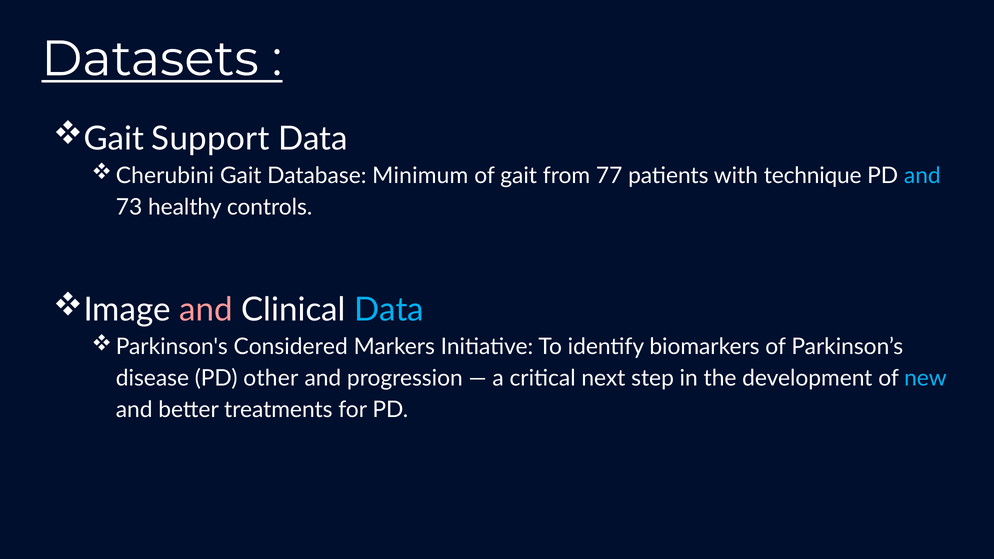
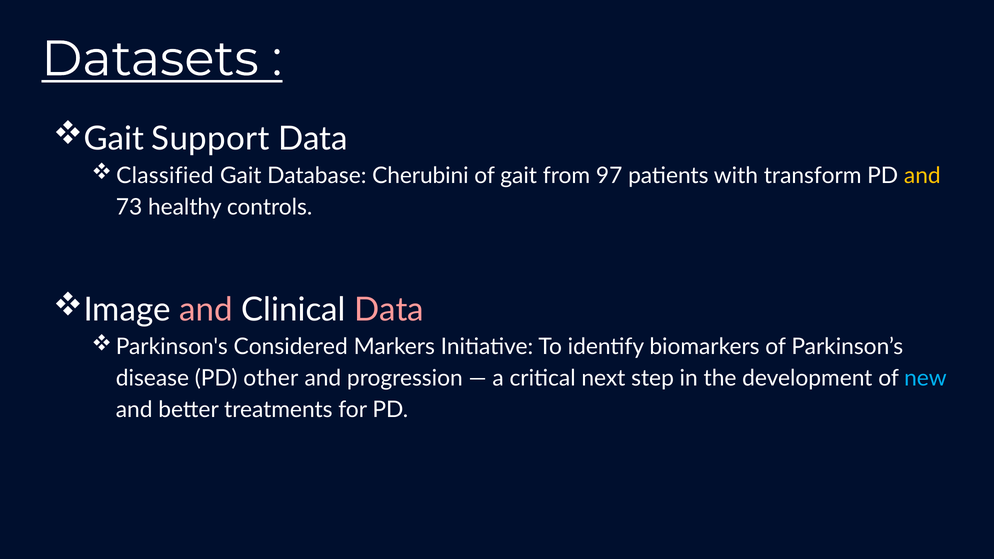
Cherubini: Cherubini -> Classified (165, 176)
Minimum: Minimum -> Cherubini (420, 176)
77: 77 -> 97 (609, 176)
technique: technique -> transform (813, 176)
and colour: light blue -> yellow (922, 176)
Data colour: light blue -> pink (389, 310)
